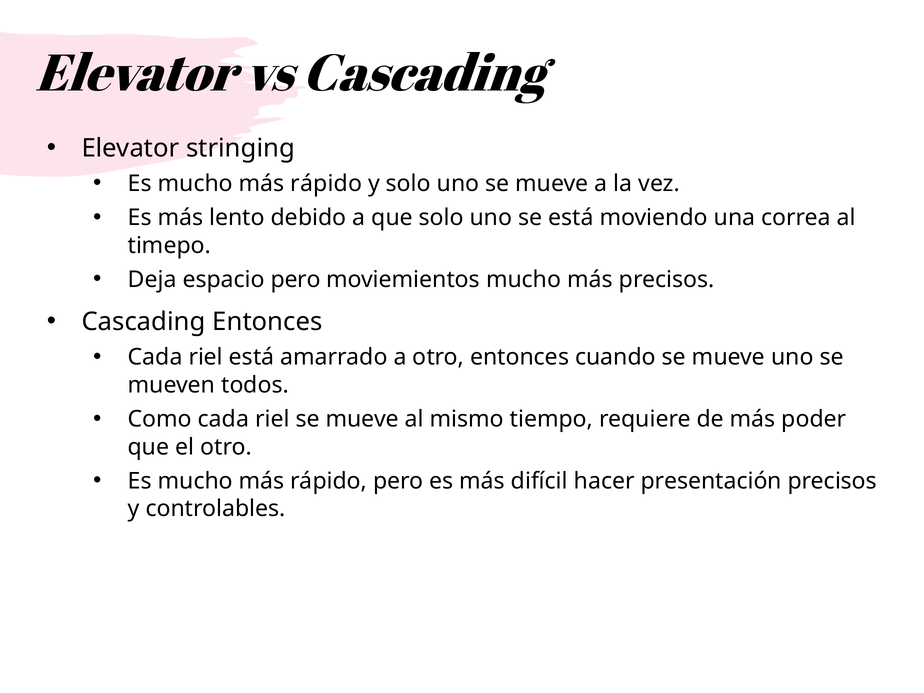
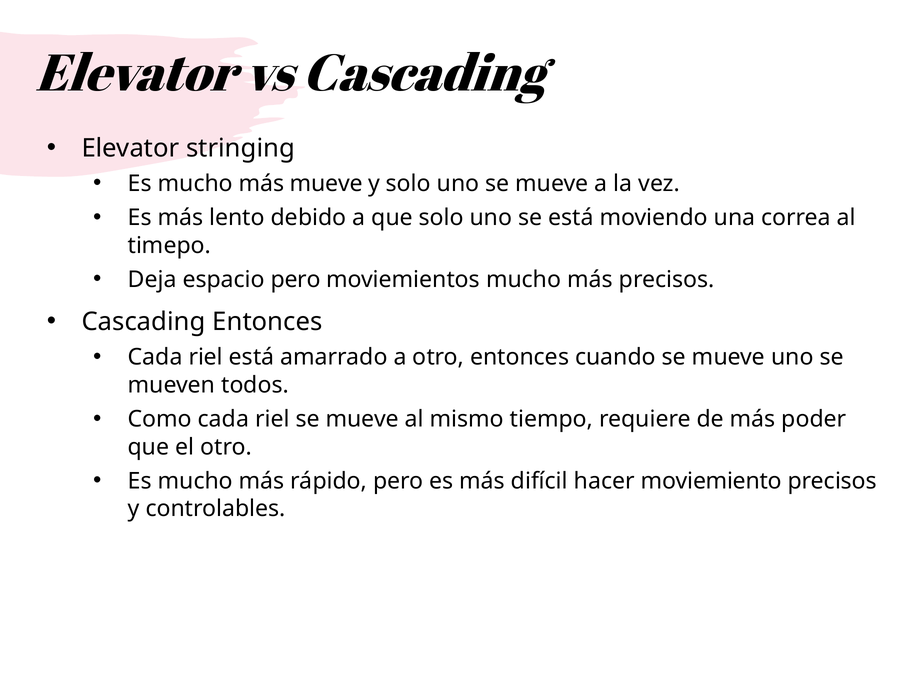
rápido: rápido -> mueve (326, 184)
presentación: presentación -> moviemiento (711, 481)
